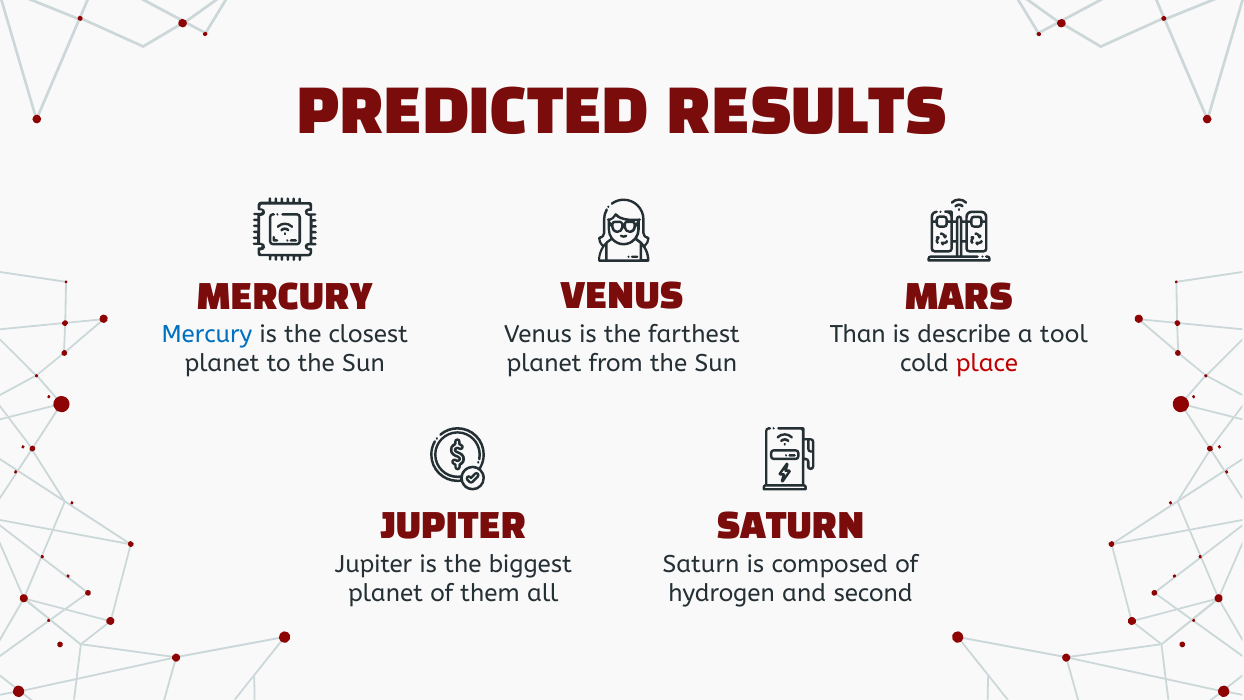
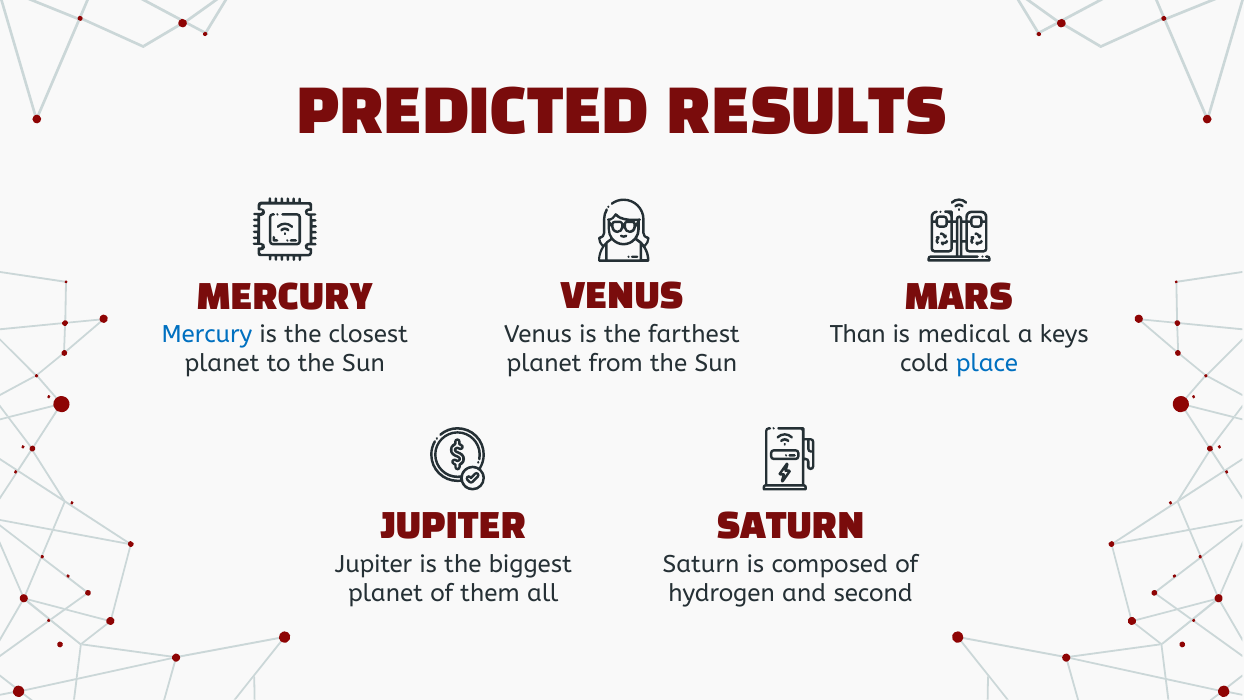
describe: describe -> medical (964, 335)
tool: tool -> keys (1064, 335)
place colour: red -> blue (987, 364)
